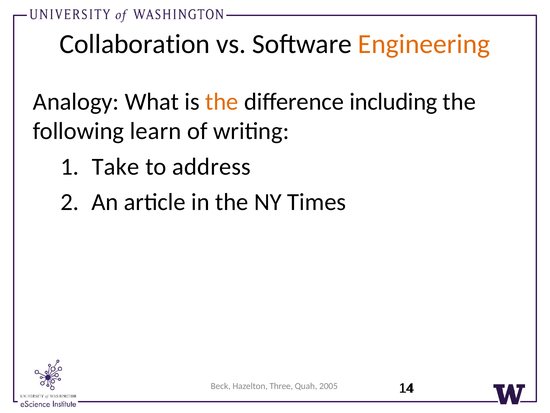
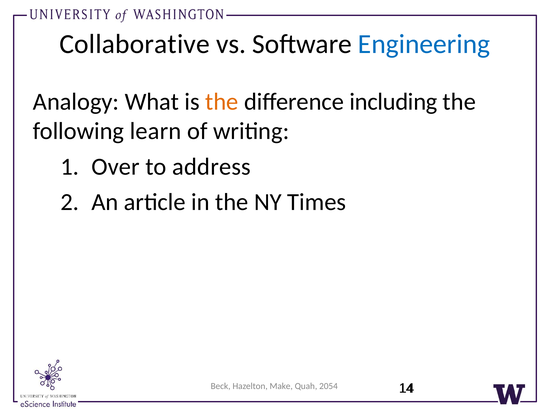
Collaboration: Collaboration -> Collaborative (135, 44)
Engineering colour: orange -> blue (424, 44)
Take: Take -> Over (116, 166)
Three: Three -> Make (281, 386)
2005: 2005 -> 2054 (328, 386)
